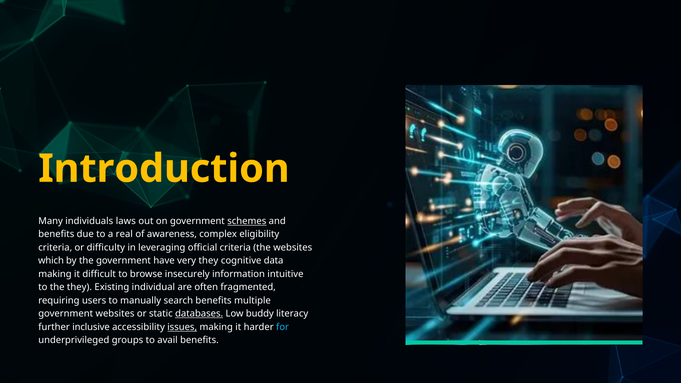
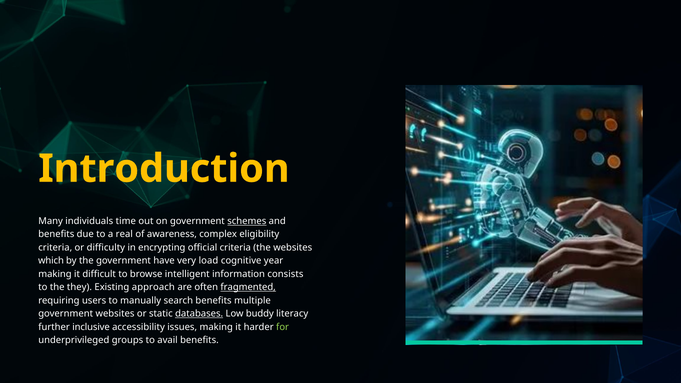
laws: laws -> time (126, 221)
leveraging: leveraging -> encrypting (162, 248)
very they: they -> load (208, 261)
data: data -> year (274, 261)
insecurely: insecurely -> intelligent (187, 274)
intuitive: intuitive -> consists (285, 274)
individual: individual -> approach (153, 287)
fragmented underline: none -> present (248, 287)
issues underline: present -> none (182, 327)
for colour: light blue -> light green (283, 327)
